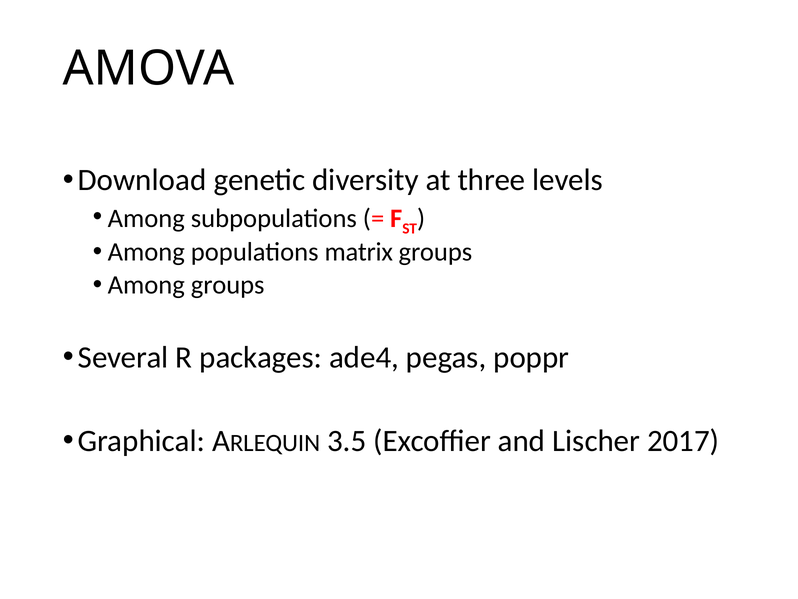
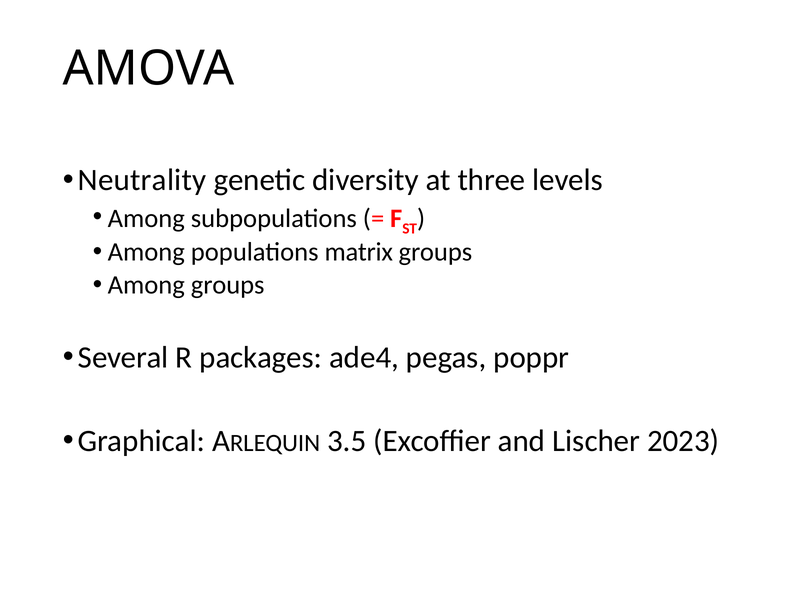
Download: Download -> Neutrality (142, 180)
2017: 2017 -> 2023 (683, 441)
